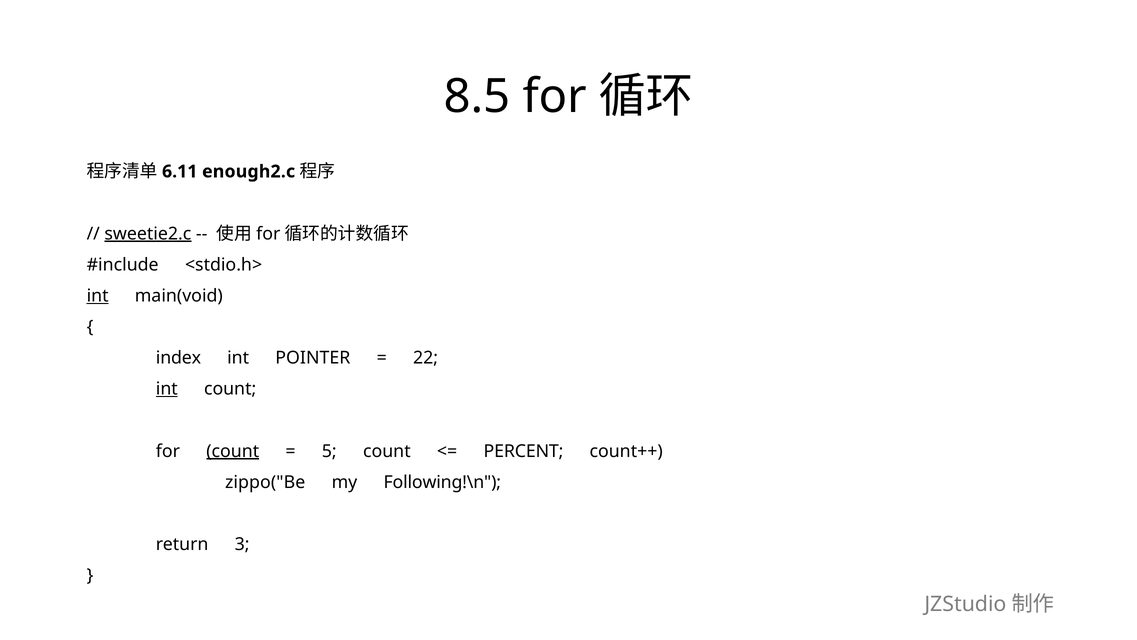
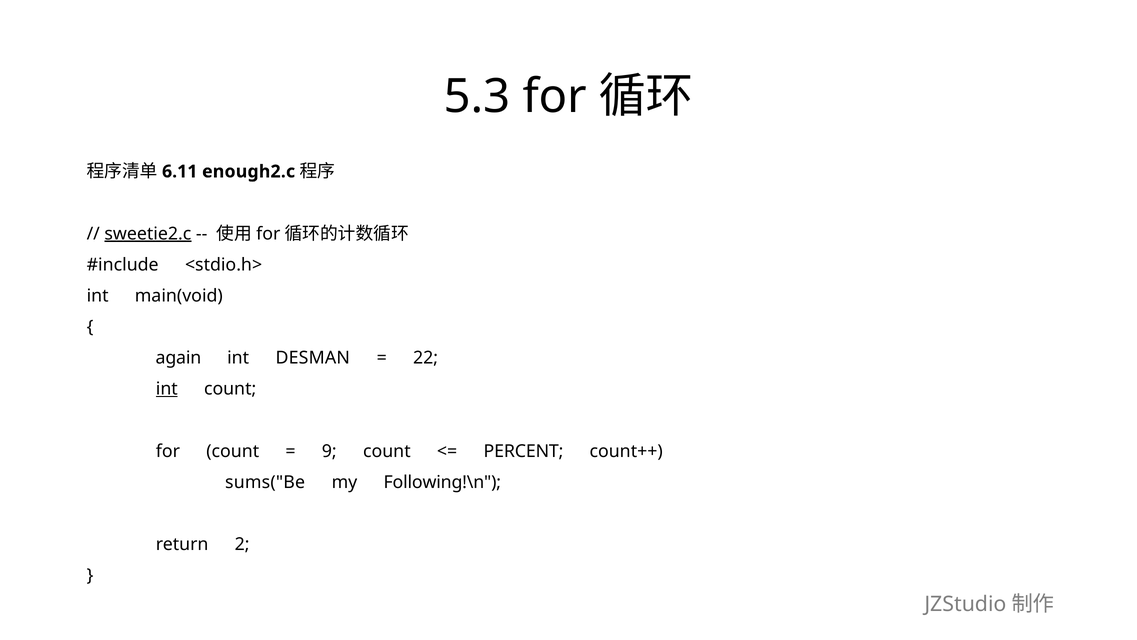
8.5: 8.5 -> 5.3 (477, 96)
int underline: present -> none (98, 296)
index: index -> again (178, 358)
POINTER: POINTER -> DESMAN (313, 358)
count underline: present -> none (233, 451)
5: 5 -> 9 (329, 451)
zippo("Be: zippo("Be -> sums("Be (265, 482)
3: 3 -> 2 (242, 544)
